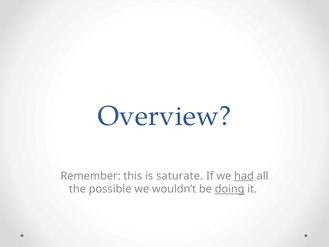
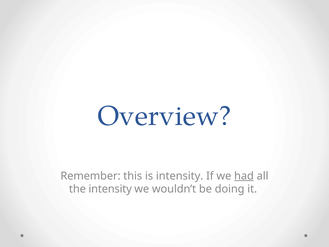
is saturate: saturate -> intensity (180, 176)
the possible: possible -> intensity (110, 189)
doing underline: present -> none (230, 189)
